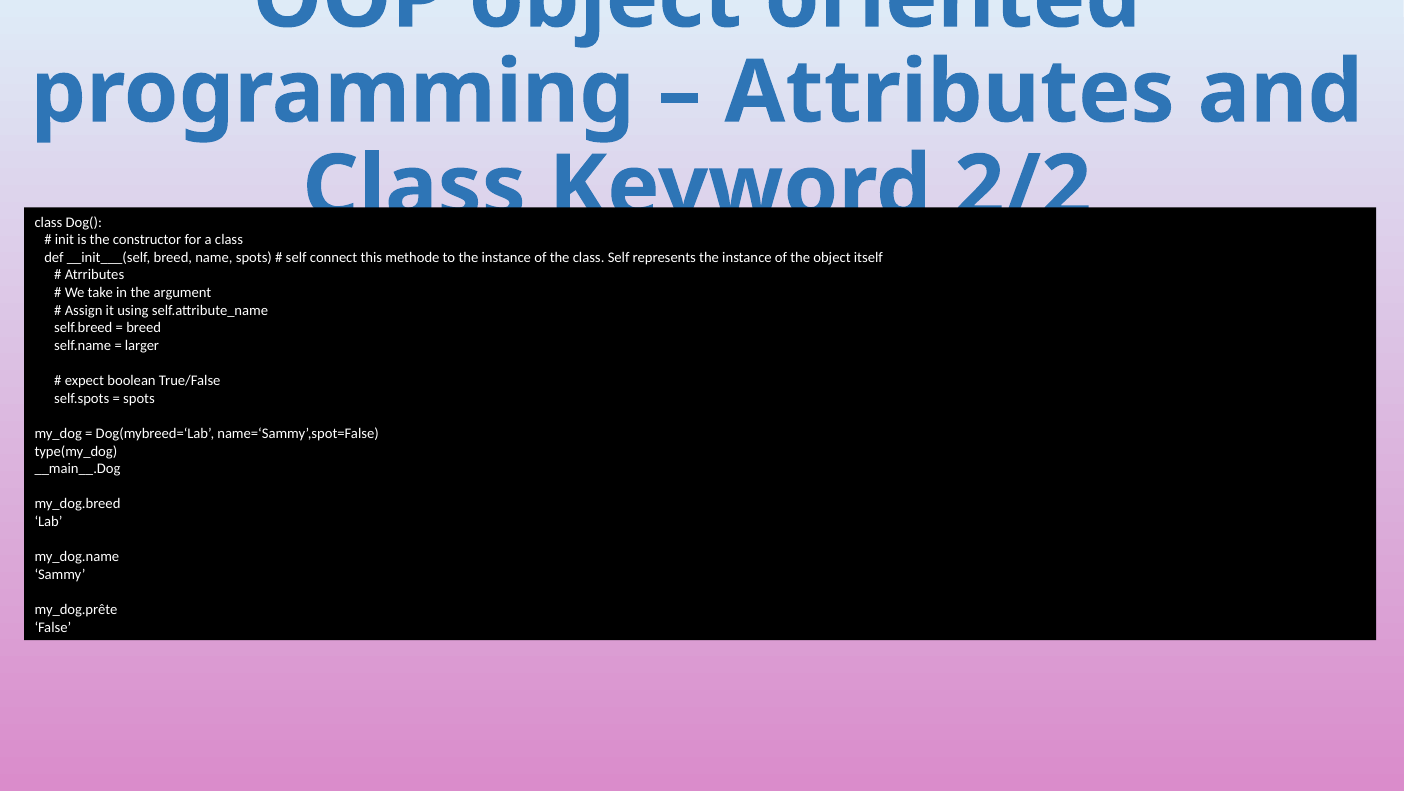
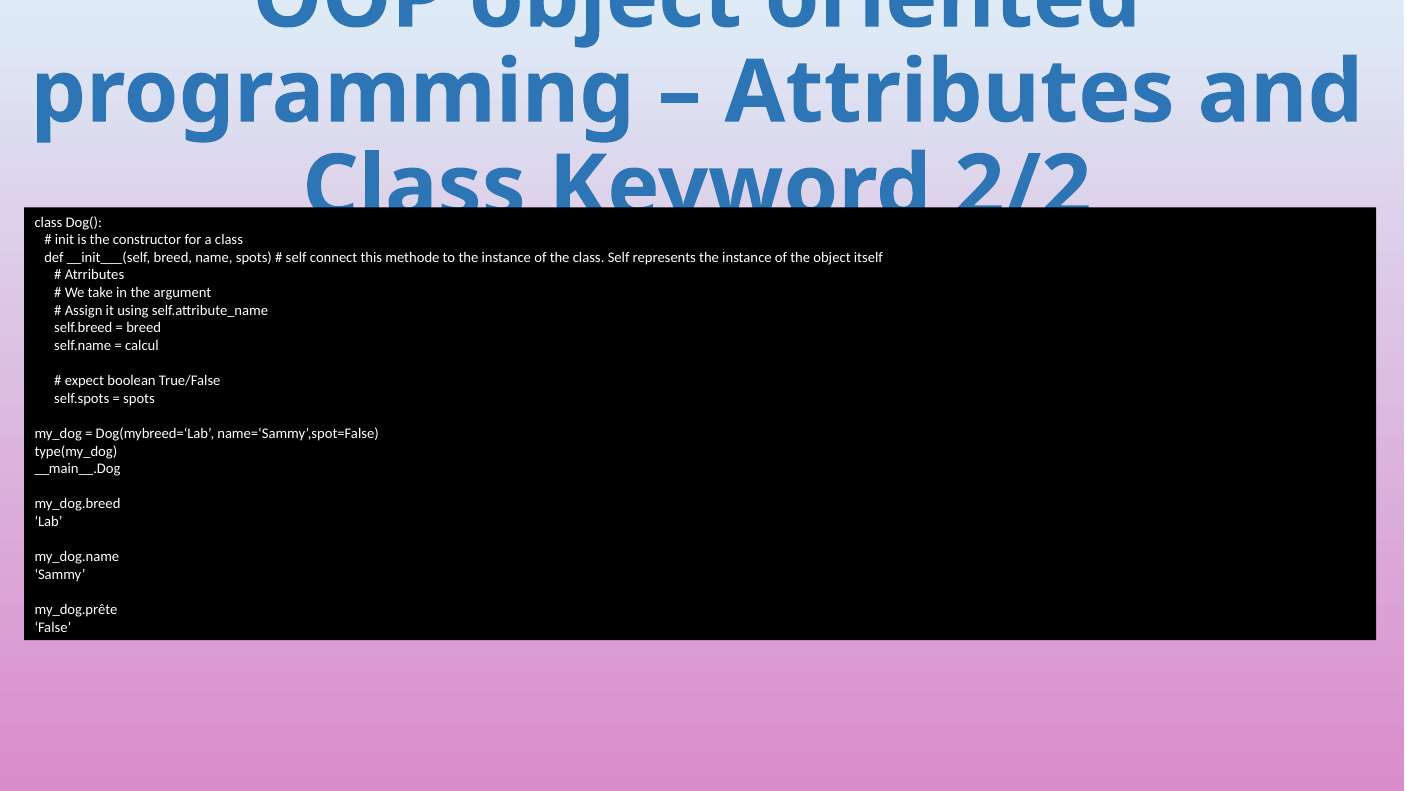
larger: larger -> calcul (142, 346)
